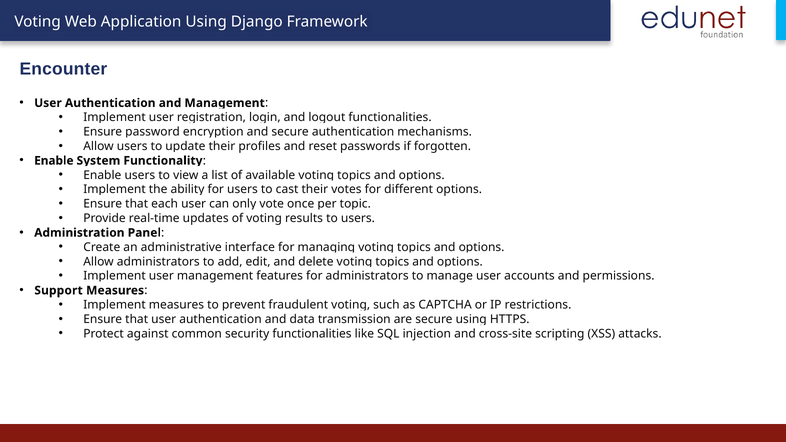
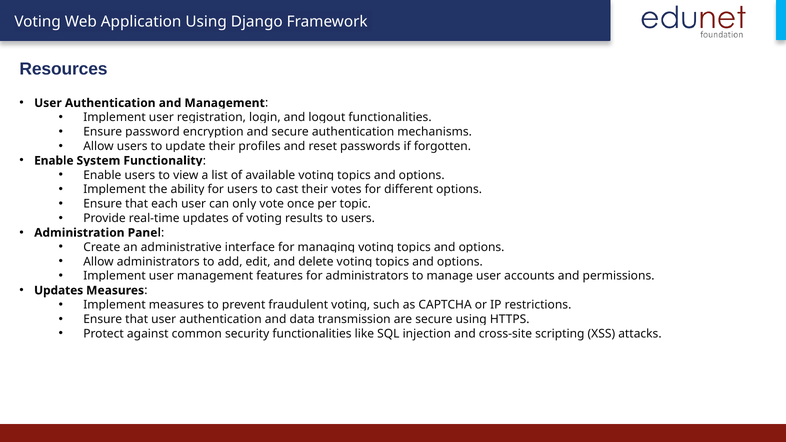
Encounter: Encounter -> Resources (64, 69)
Support: Support -> Updates (59, 291)
